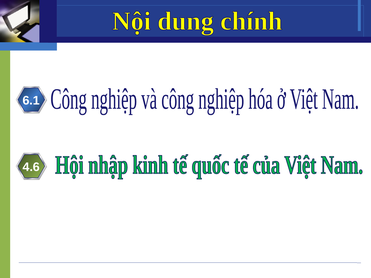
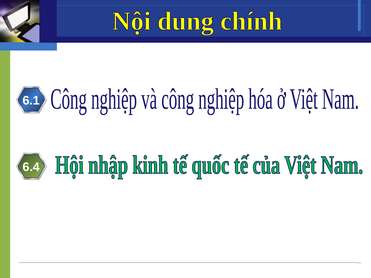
4.6: 4.6 -> 6.4 (31, 167)
